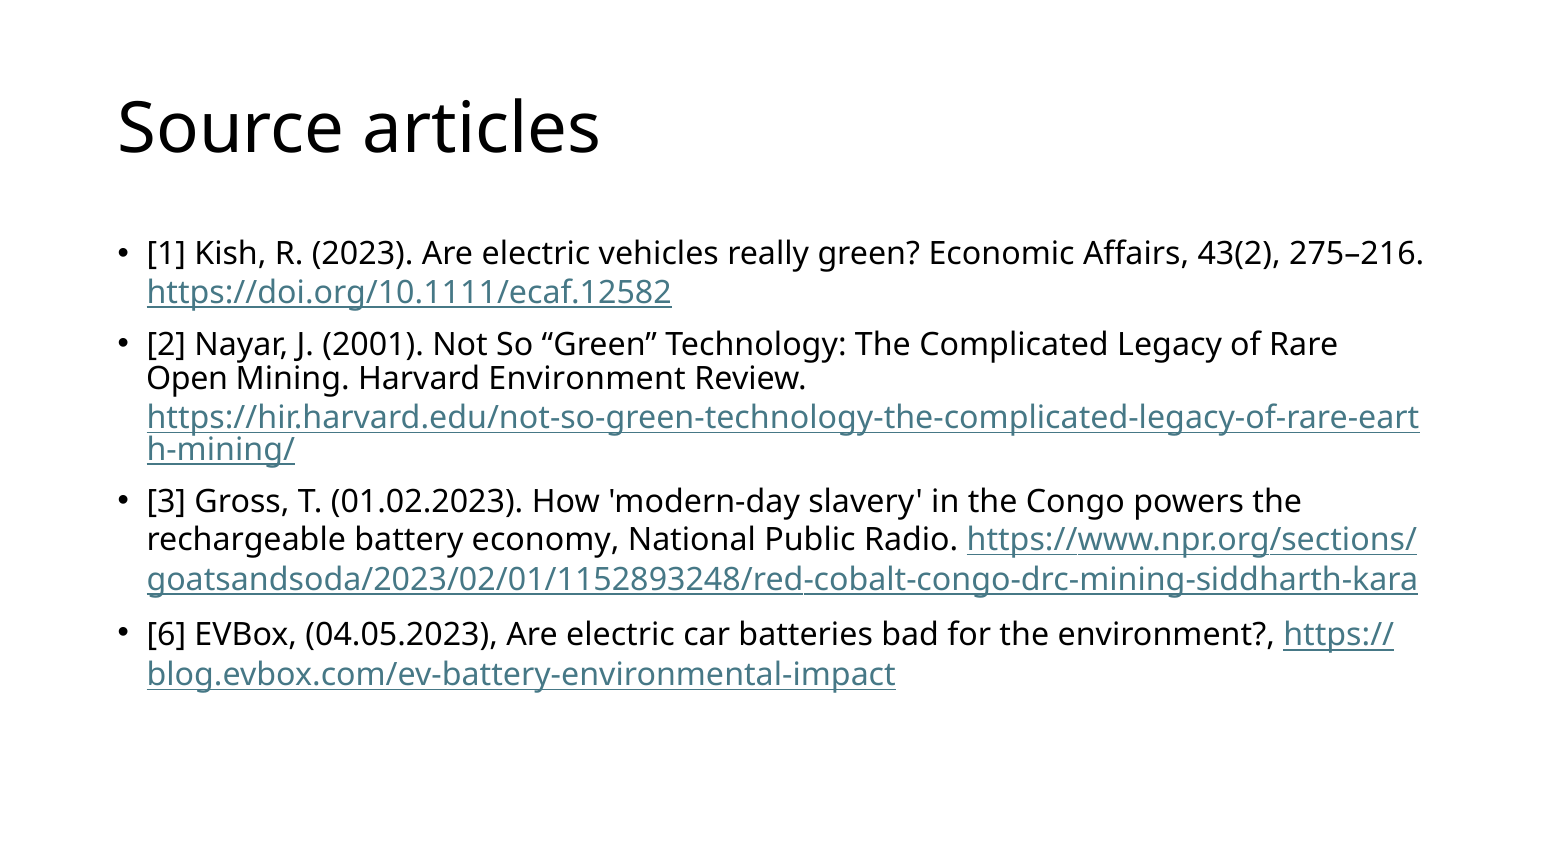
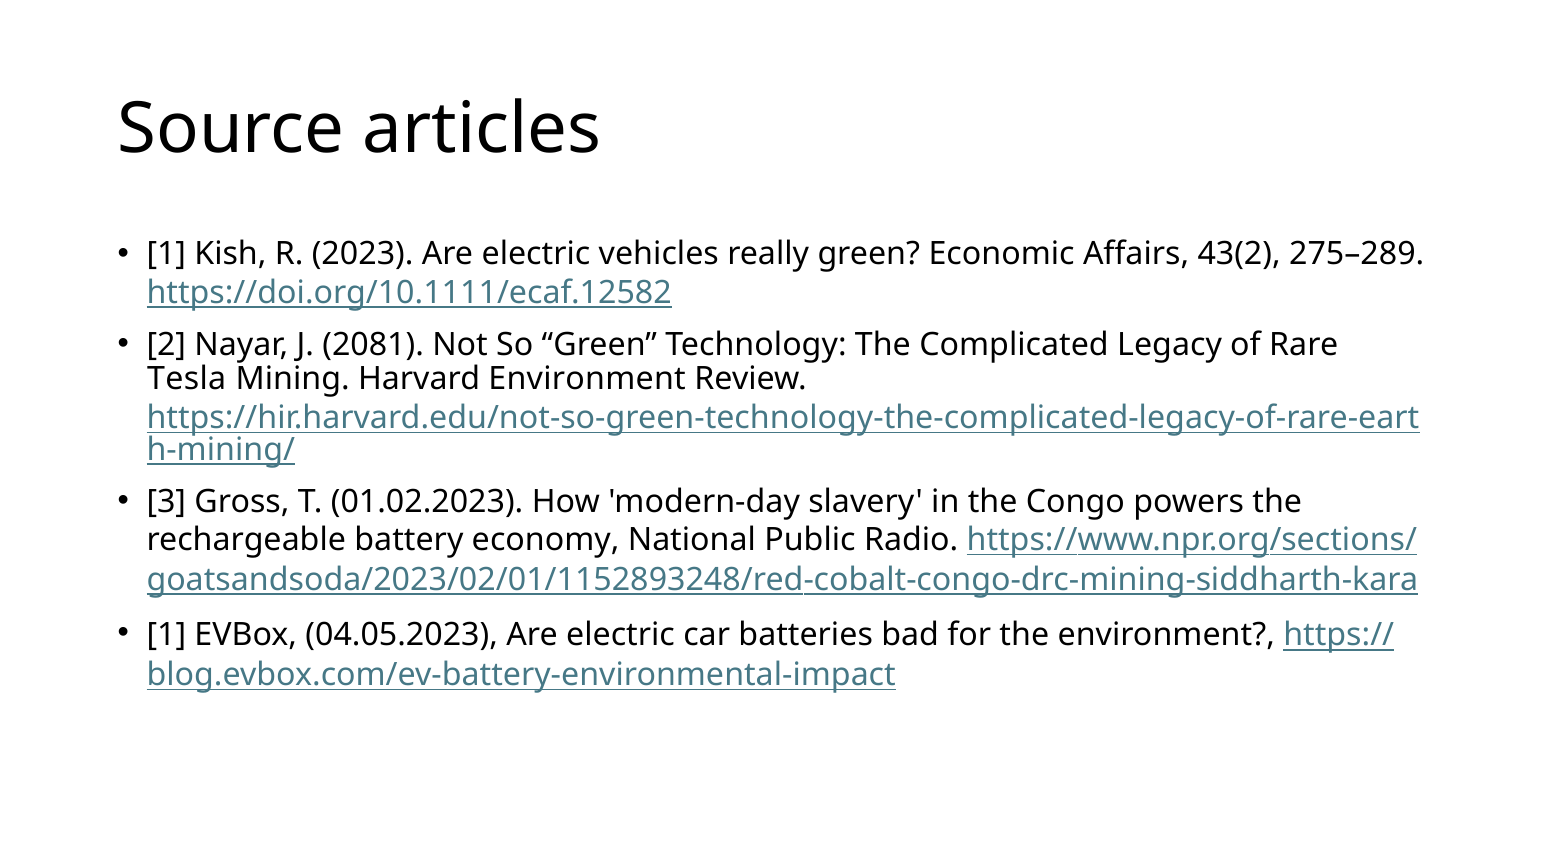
275–216: 275–216 -> 275–289 (1357, 254)
2001: 2001 -> 2081 (373, 344)
Open: Open -> Tesla (187, 379)
6: 6 -> 1 (166, 635)
